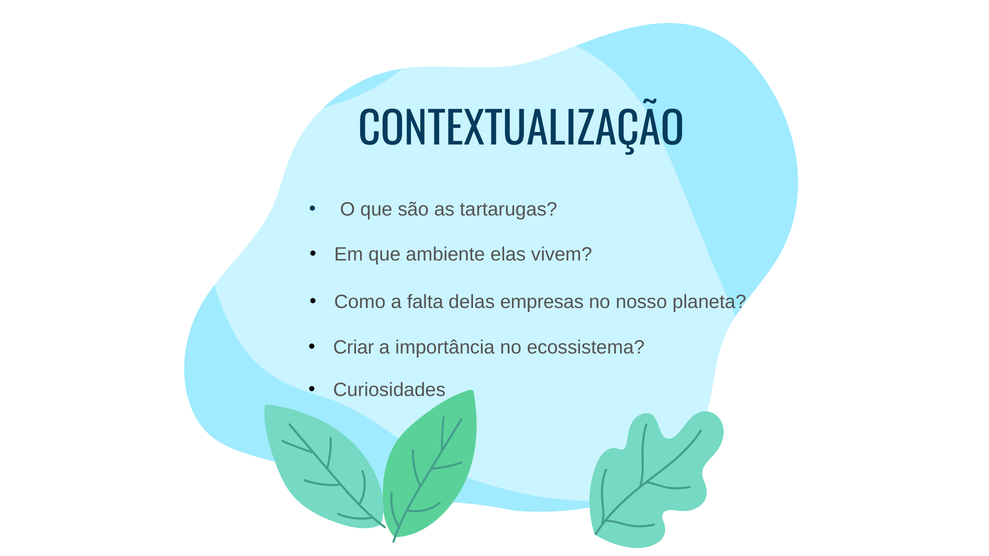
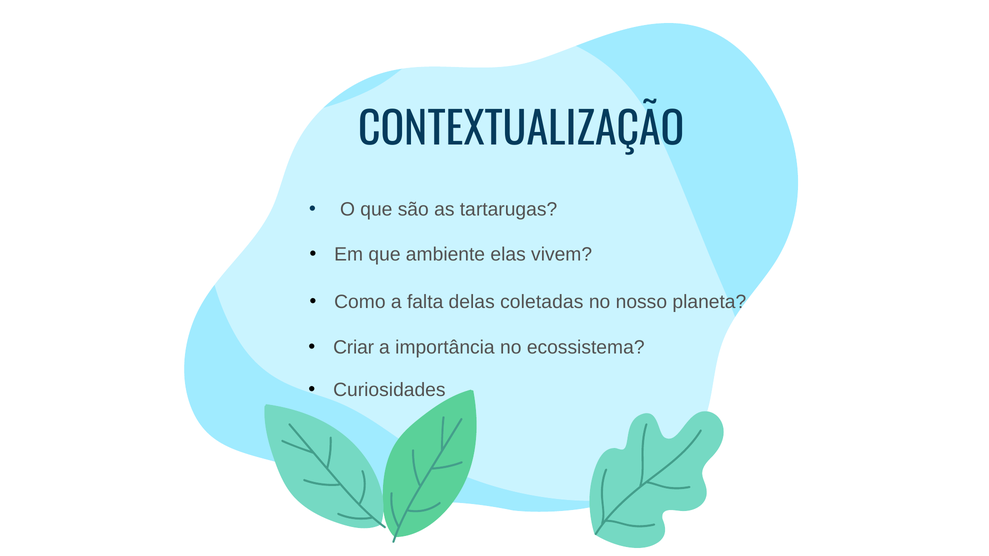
empresas: empresas -> coletadas (542, 302)
